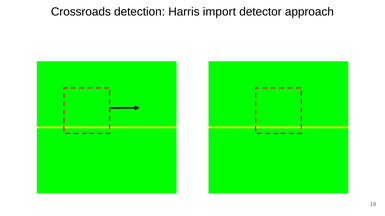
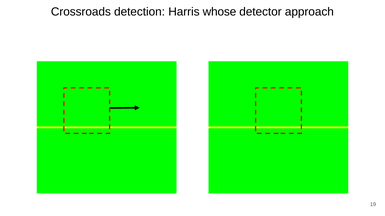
import: import -> whose (219, 12)
